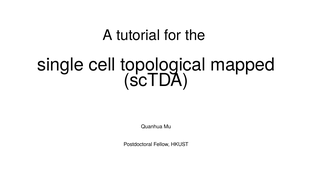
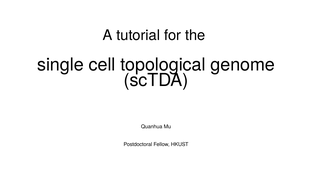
mapped: mapped -> genome (243, 64)
